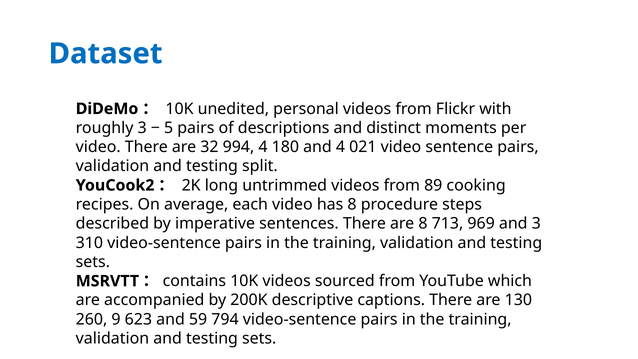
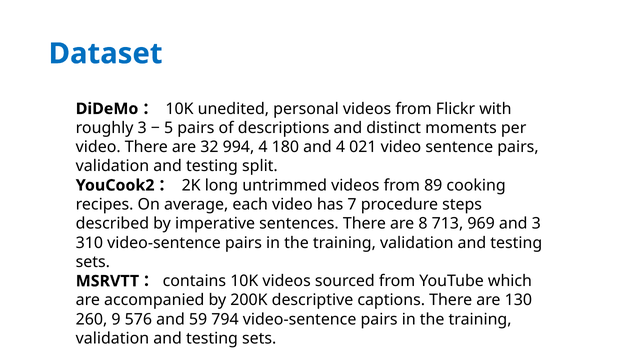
has 8: 8 -> 7 (352, 204)
623: 623 -> 576 (138, 319)
